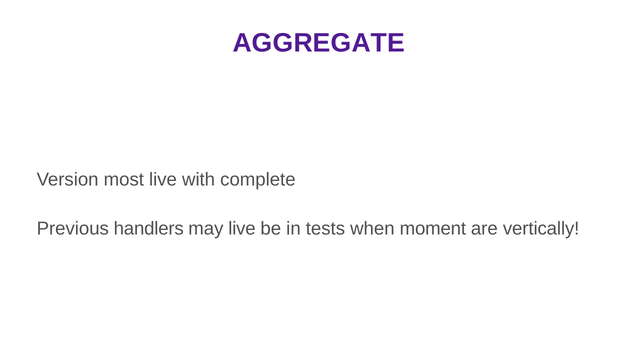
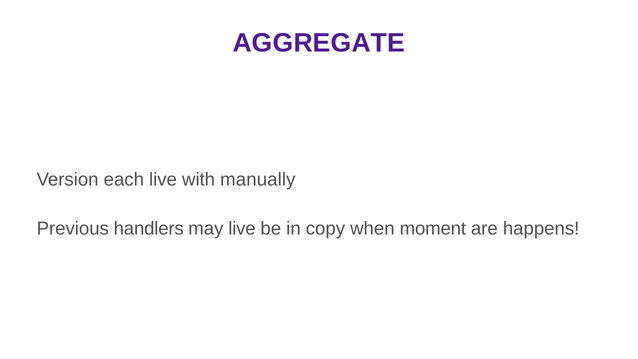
most: most -> each (124, 179)
complete: complete -> manually (258, 179)
tests: tests -> copy (325, 229)
vertically: vertically -> happens (541, 229)
